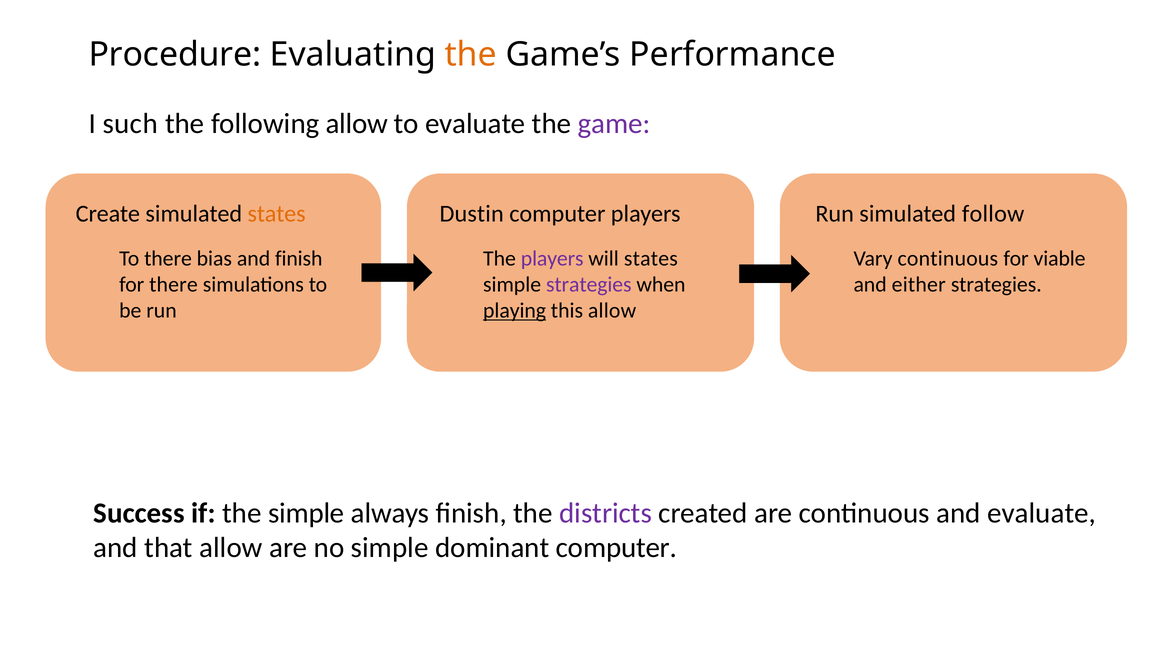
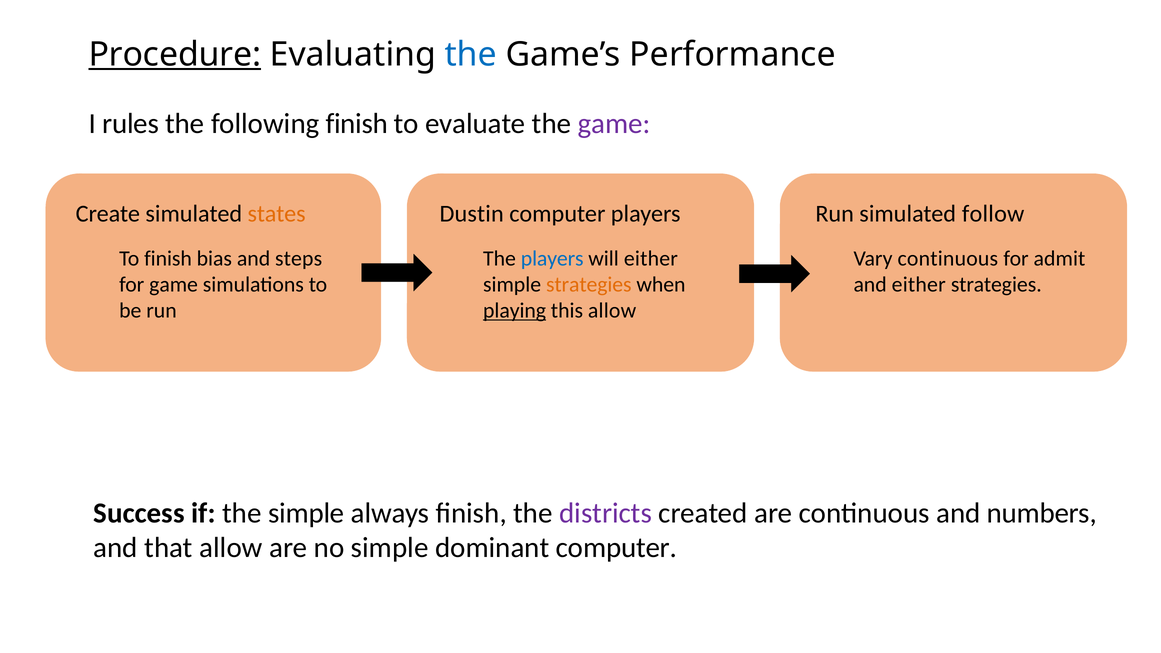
Procedure underline: none -> present (175, 55)
the colour: orange -> blue (471, 55)
such: such -> rules (131, 123)
following allow: allow -> finish (357, 123)
To there: there -> finish (168, 258)
and finish: finish -> steps (299, 258)
players colour: purple -> blue (552, 258)
will states: states -> either (651, 258)
viable: viable -> admit (1059, 258)
for there: there -> game (174, 285)
strategies colour: purple -> orange (589, 285)
and evaluate: evaluate -> numbers (1042, 513)
